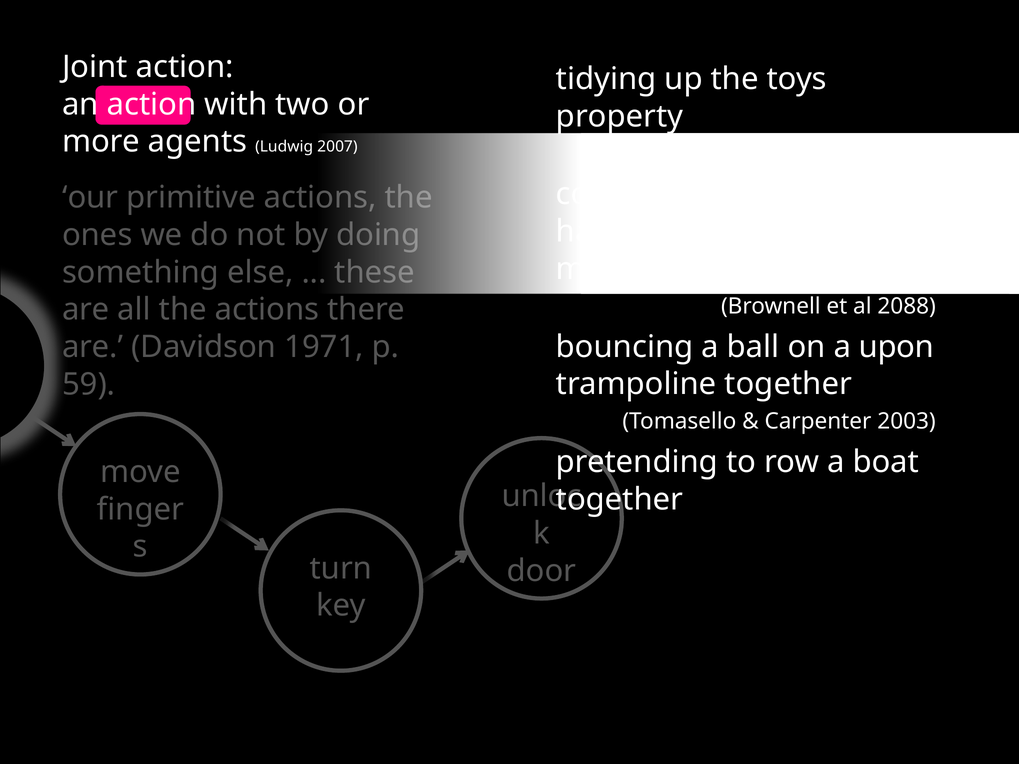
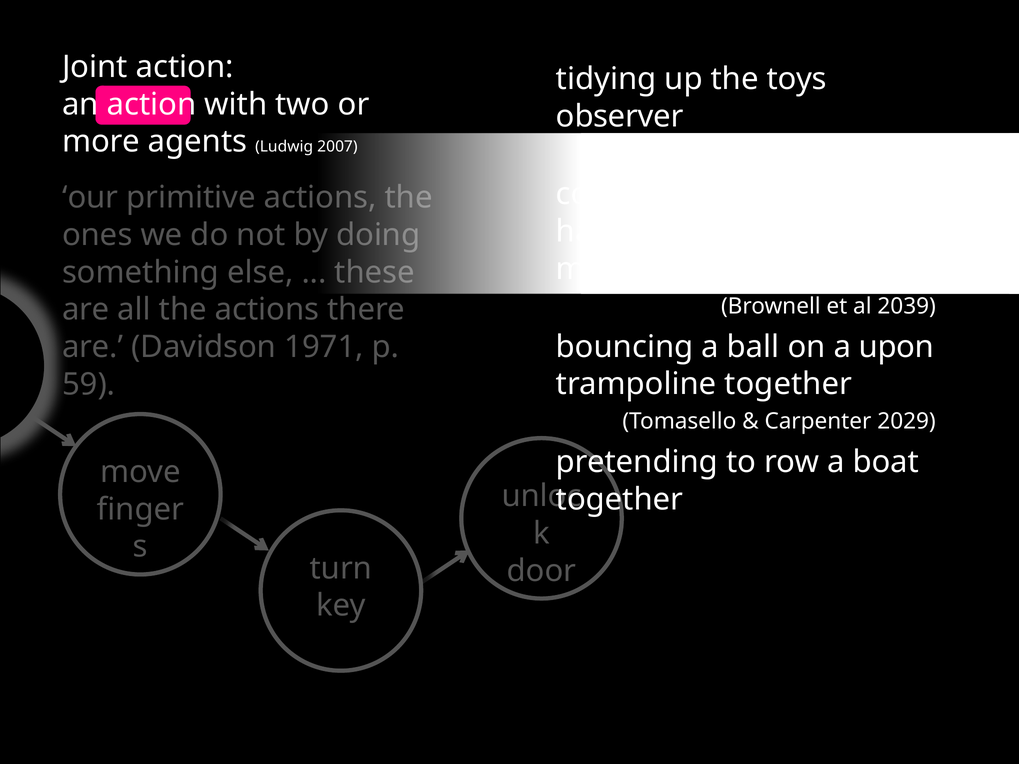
property: property -> observer (620, 116)
2088: 2088 -> 2039 (907, 306)
2003: 2003 -> 2029 (907, 422)
